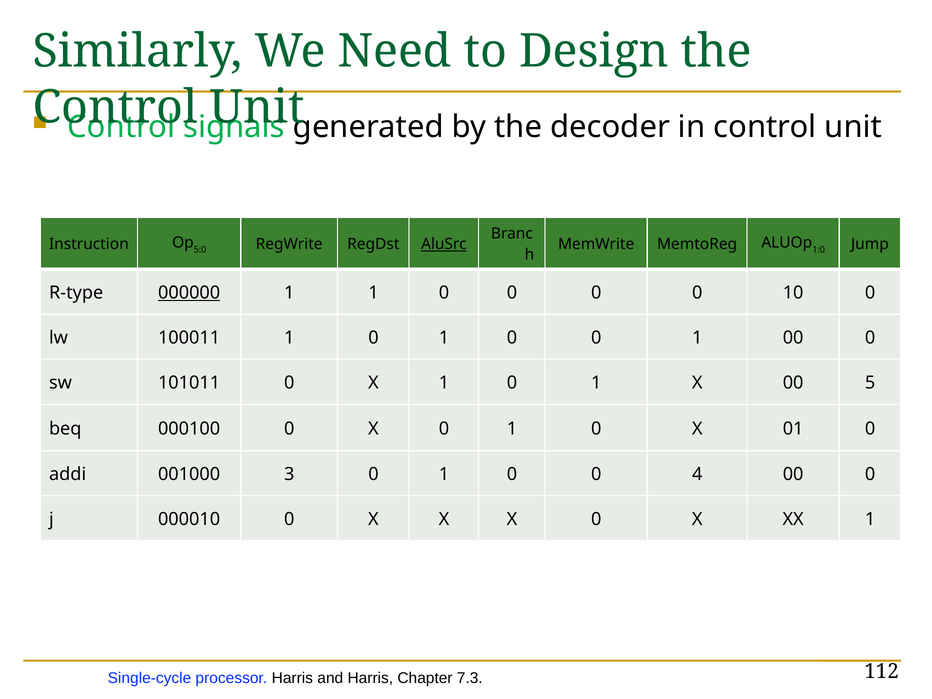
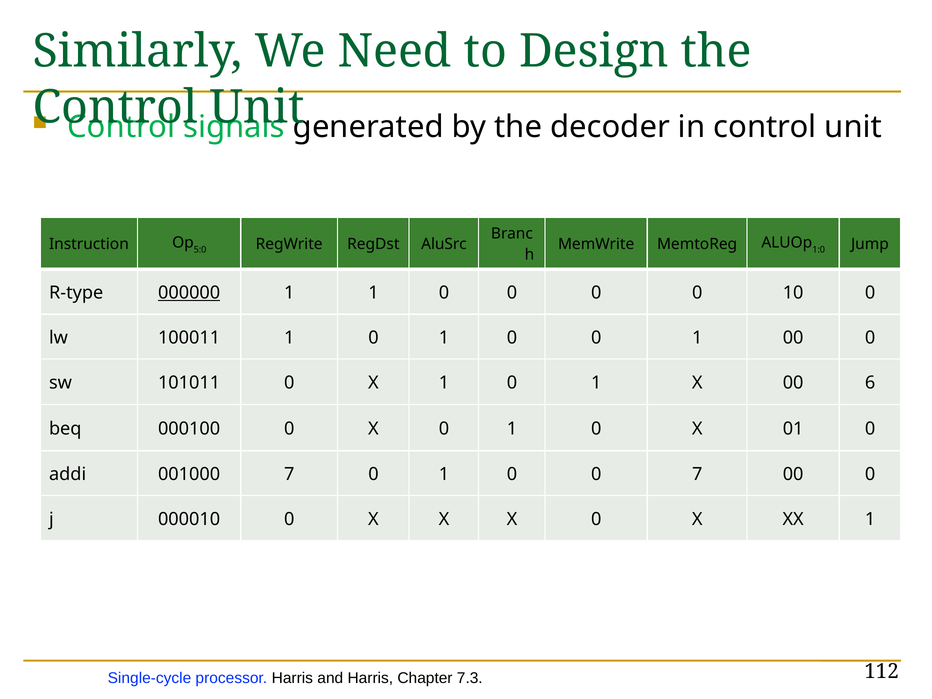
AluSrc underline: present -> none (444, 244)
5: 5 -> 6 (870, 383)
001000 3: 3 -> 7 (289, 474)
0 4: 4 -> 7 (697, 474)
